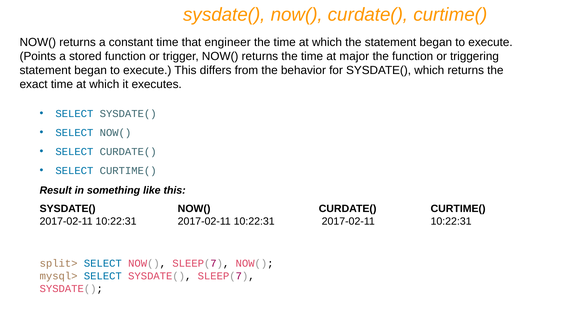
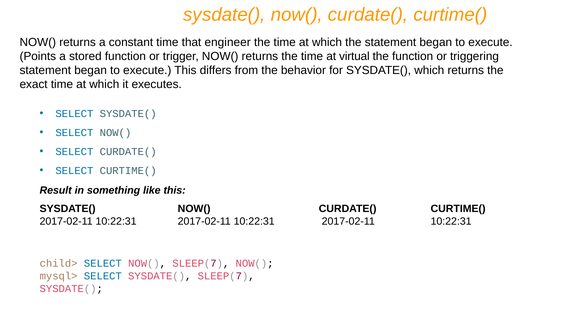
major: major -> virtual (354, 56)
split>: split> -> child> (59, 263)
